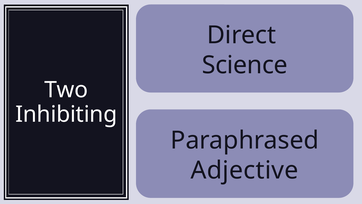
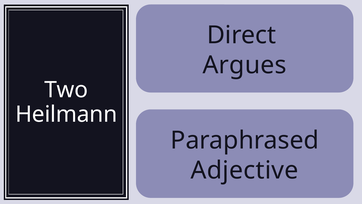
Science: Science -> Argues (245, 65)
Inhibiting: Inhibiting -> Heilmann (66, 114)
